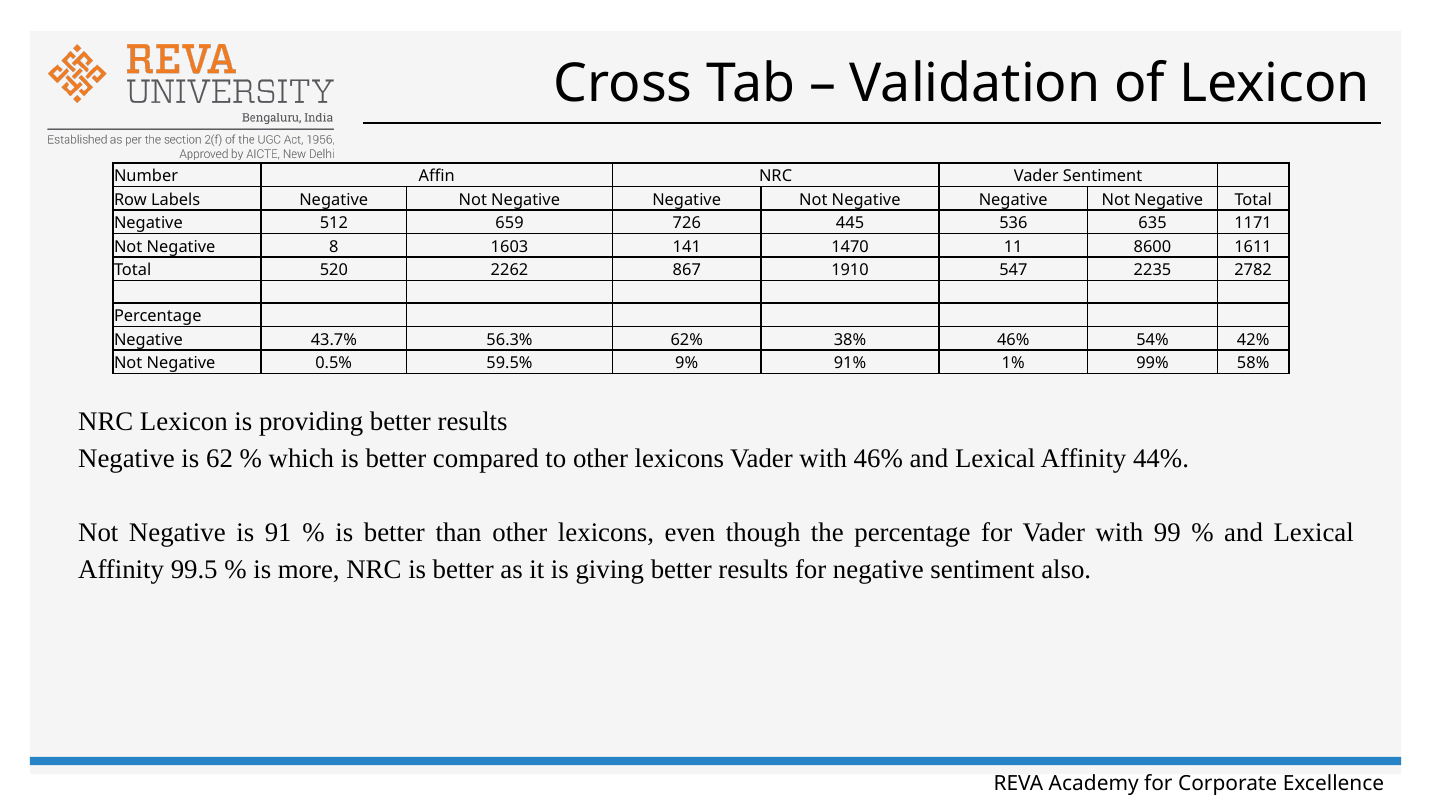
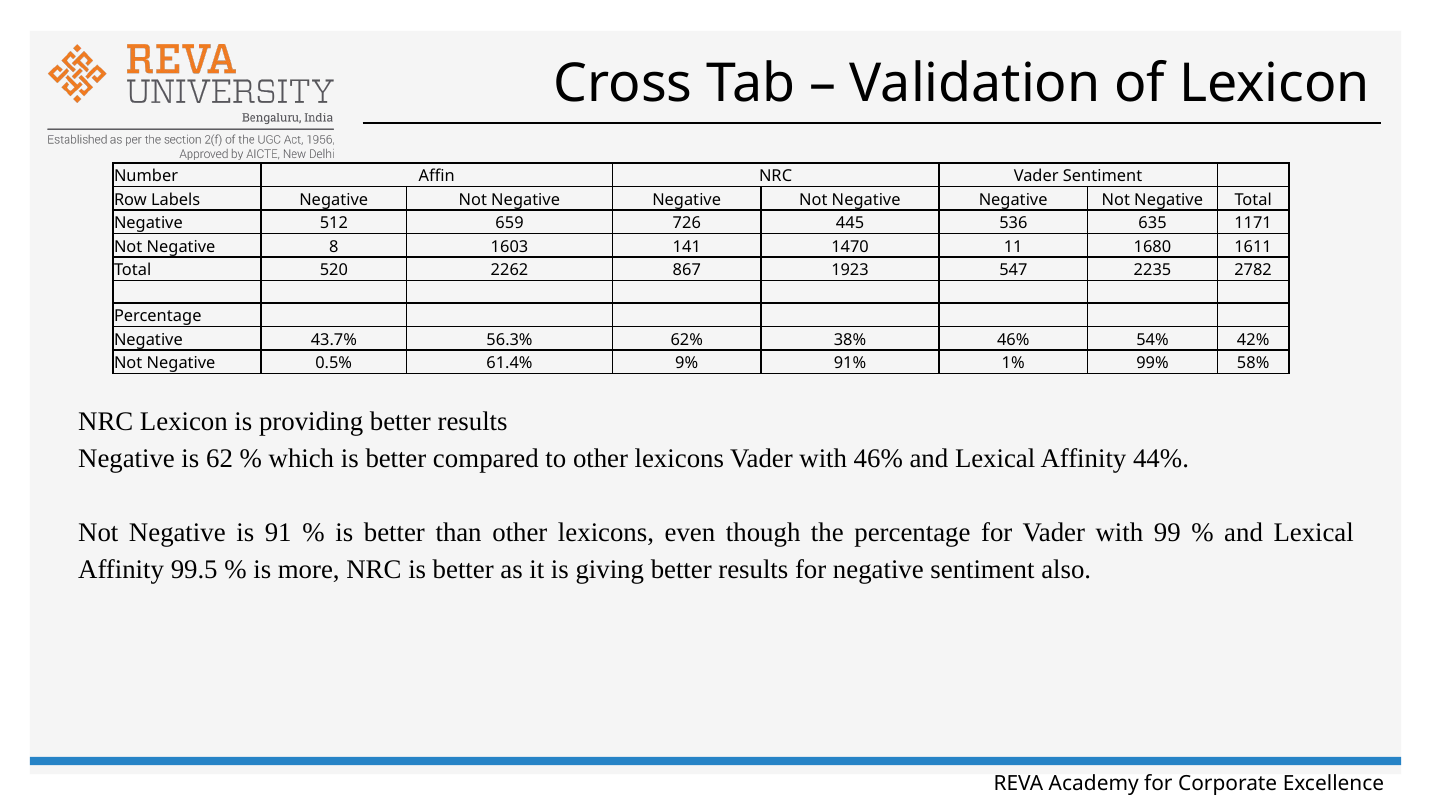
8600: 8600 -> 1680 (1152, 247)
1910: 1910 -> 1923 (850, 270)
59.5%: 59.5% -> 61.4% (510, 363)
